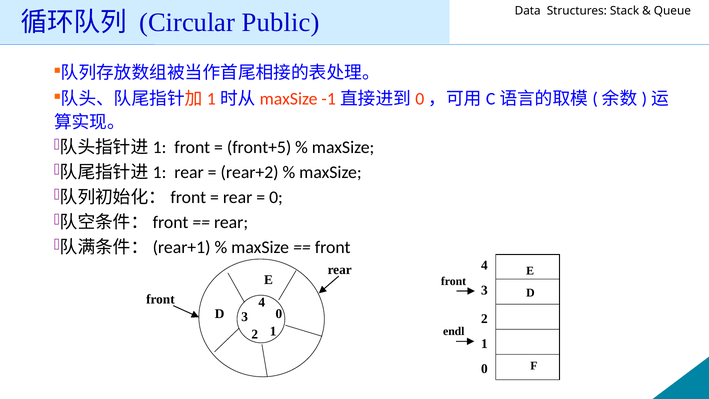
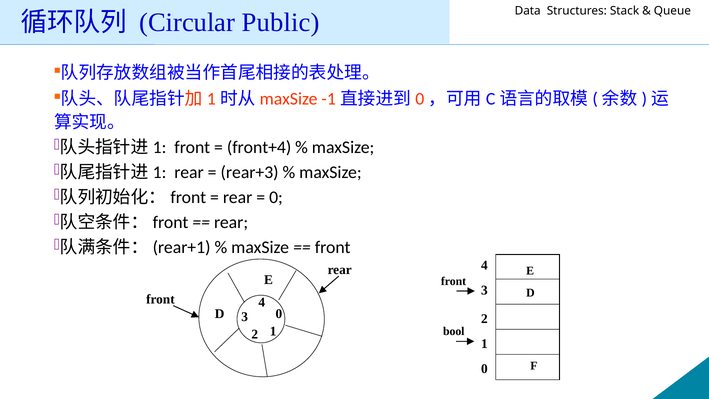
front+5: front+5 -> front+4 (259, 147)
rear+2: rear+2 -> rear+3 (250, 172)
endl: endl -> bool (454, 331)
